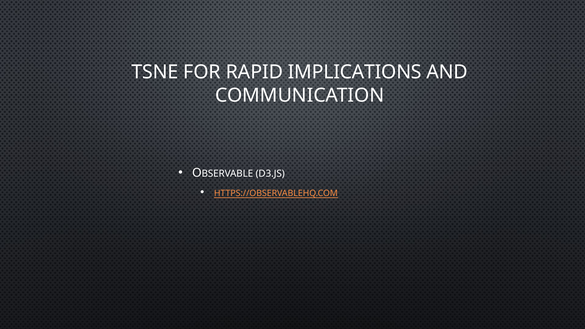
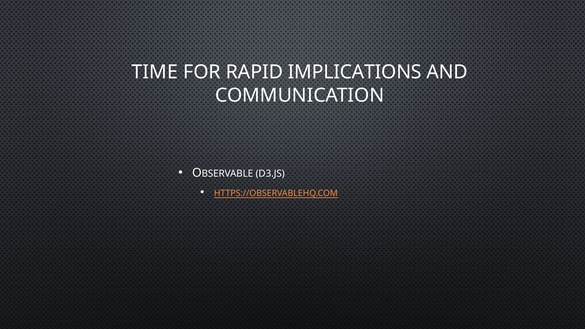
TSNE: TSNE -> TIME (155, 72)
